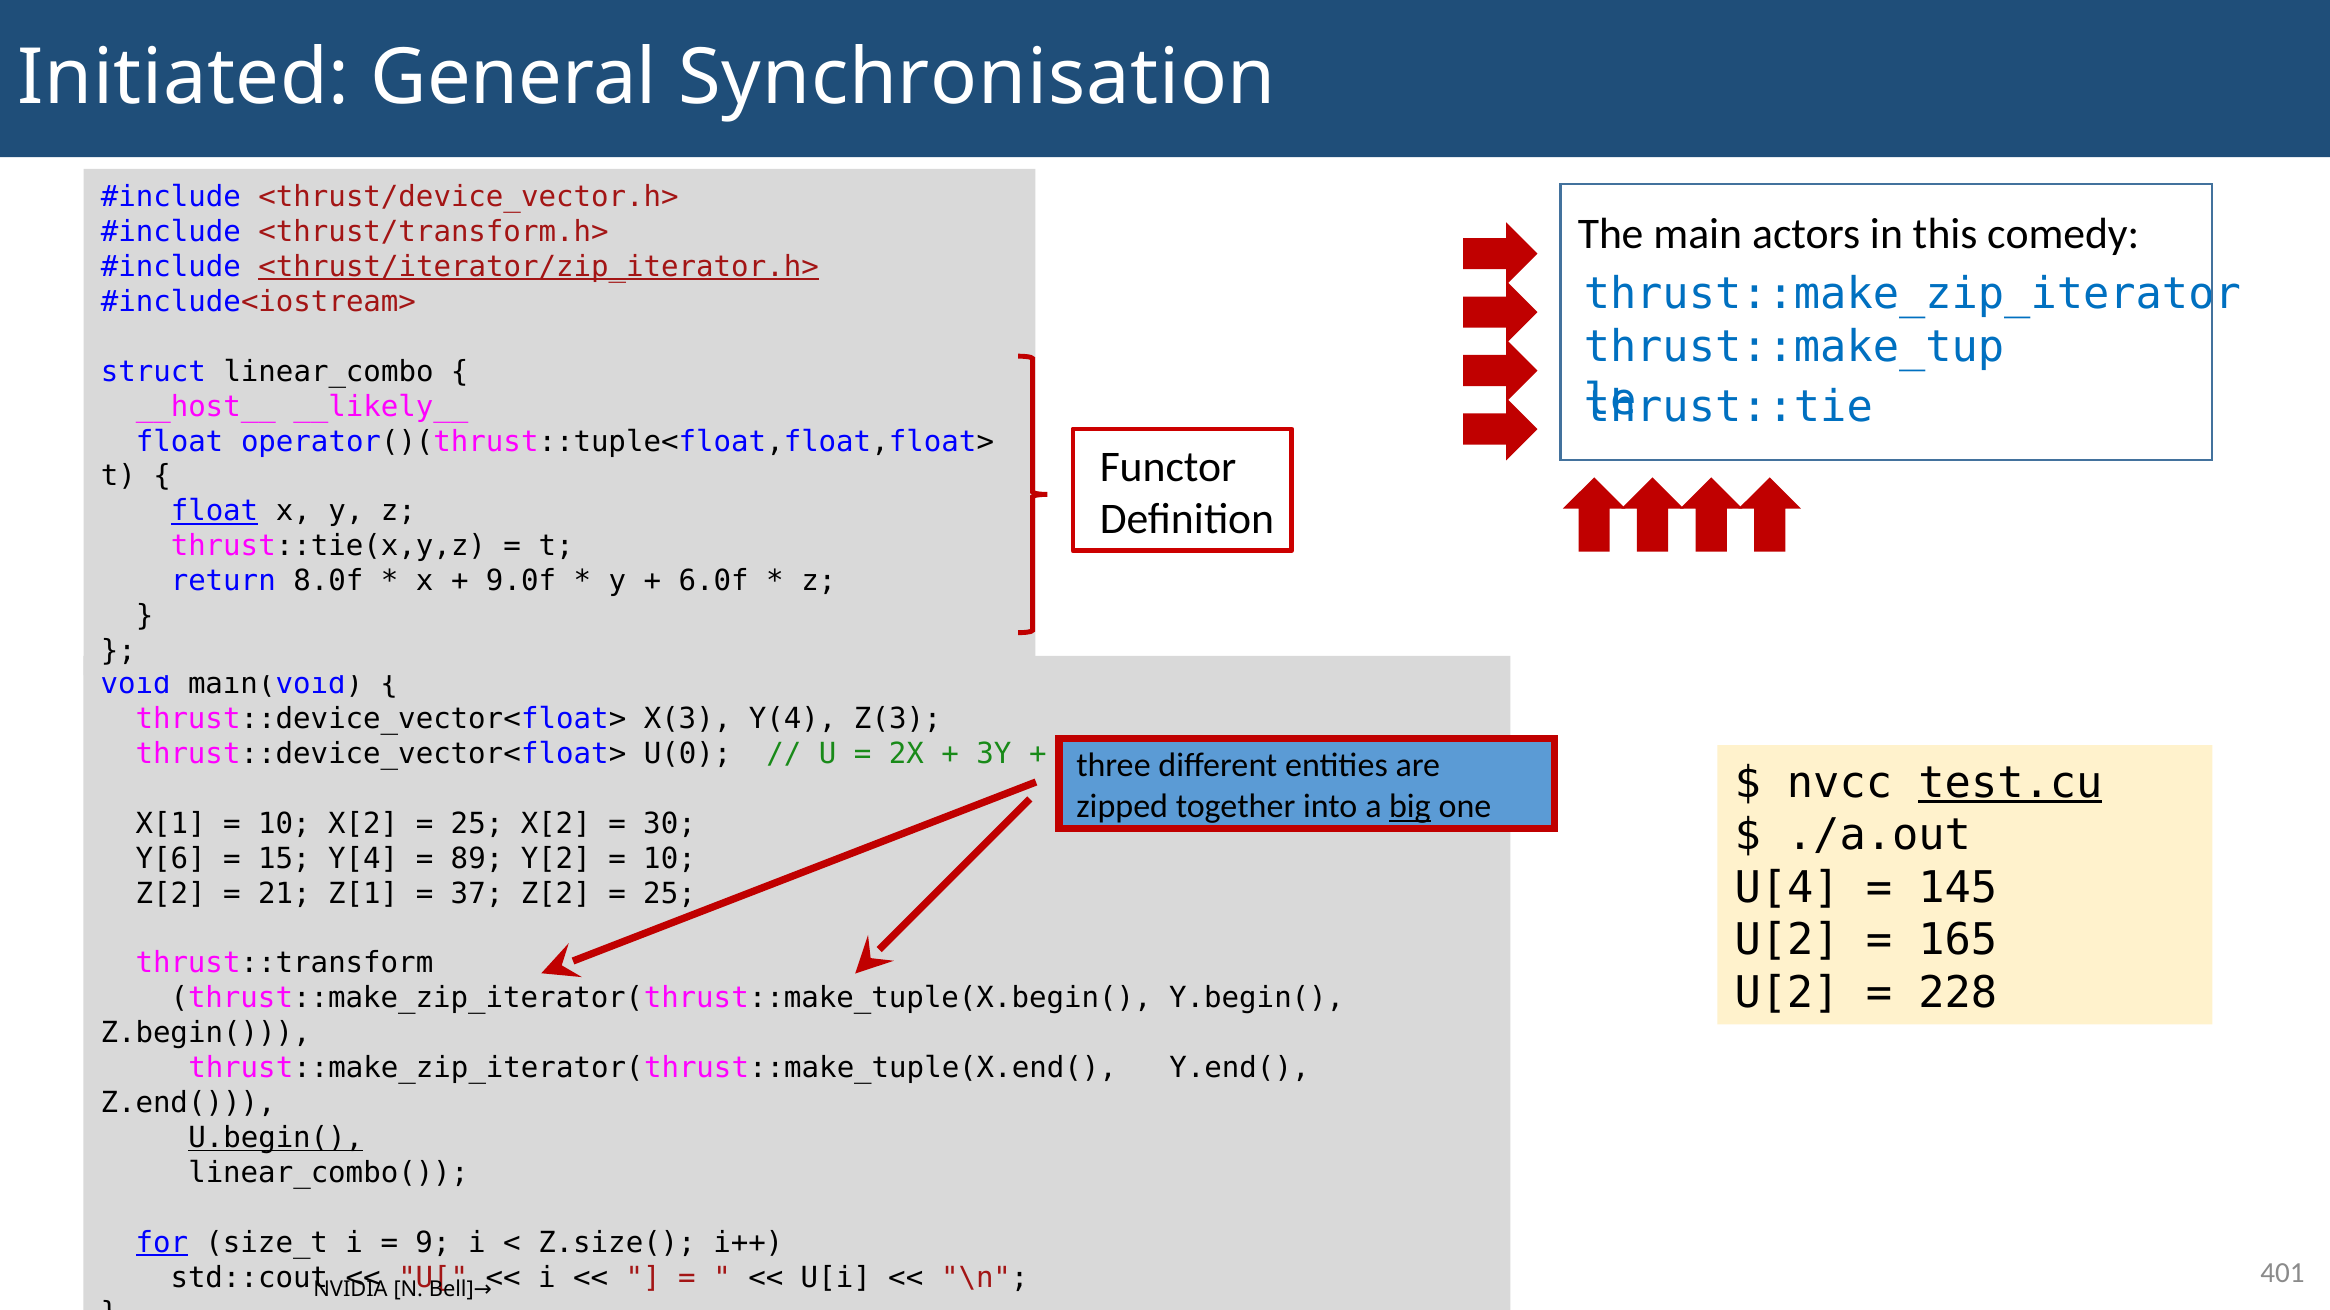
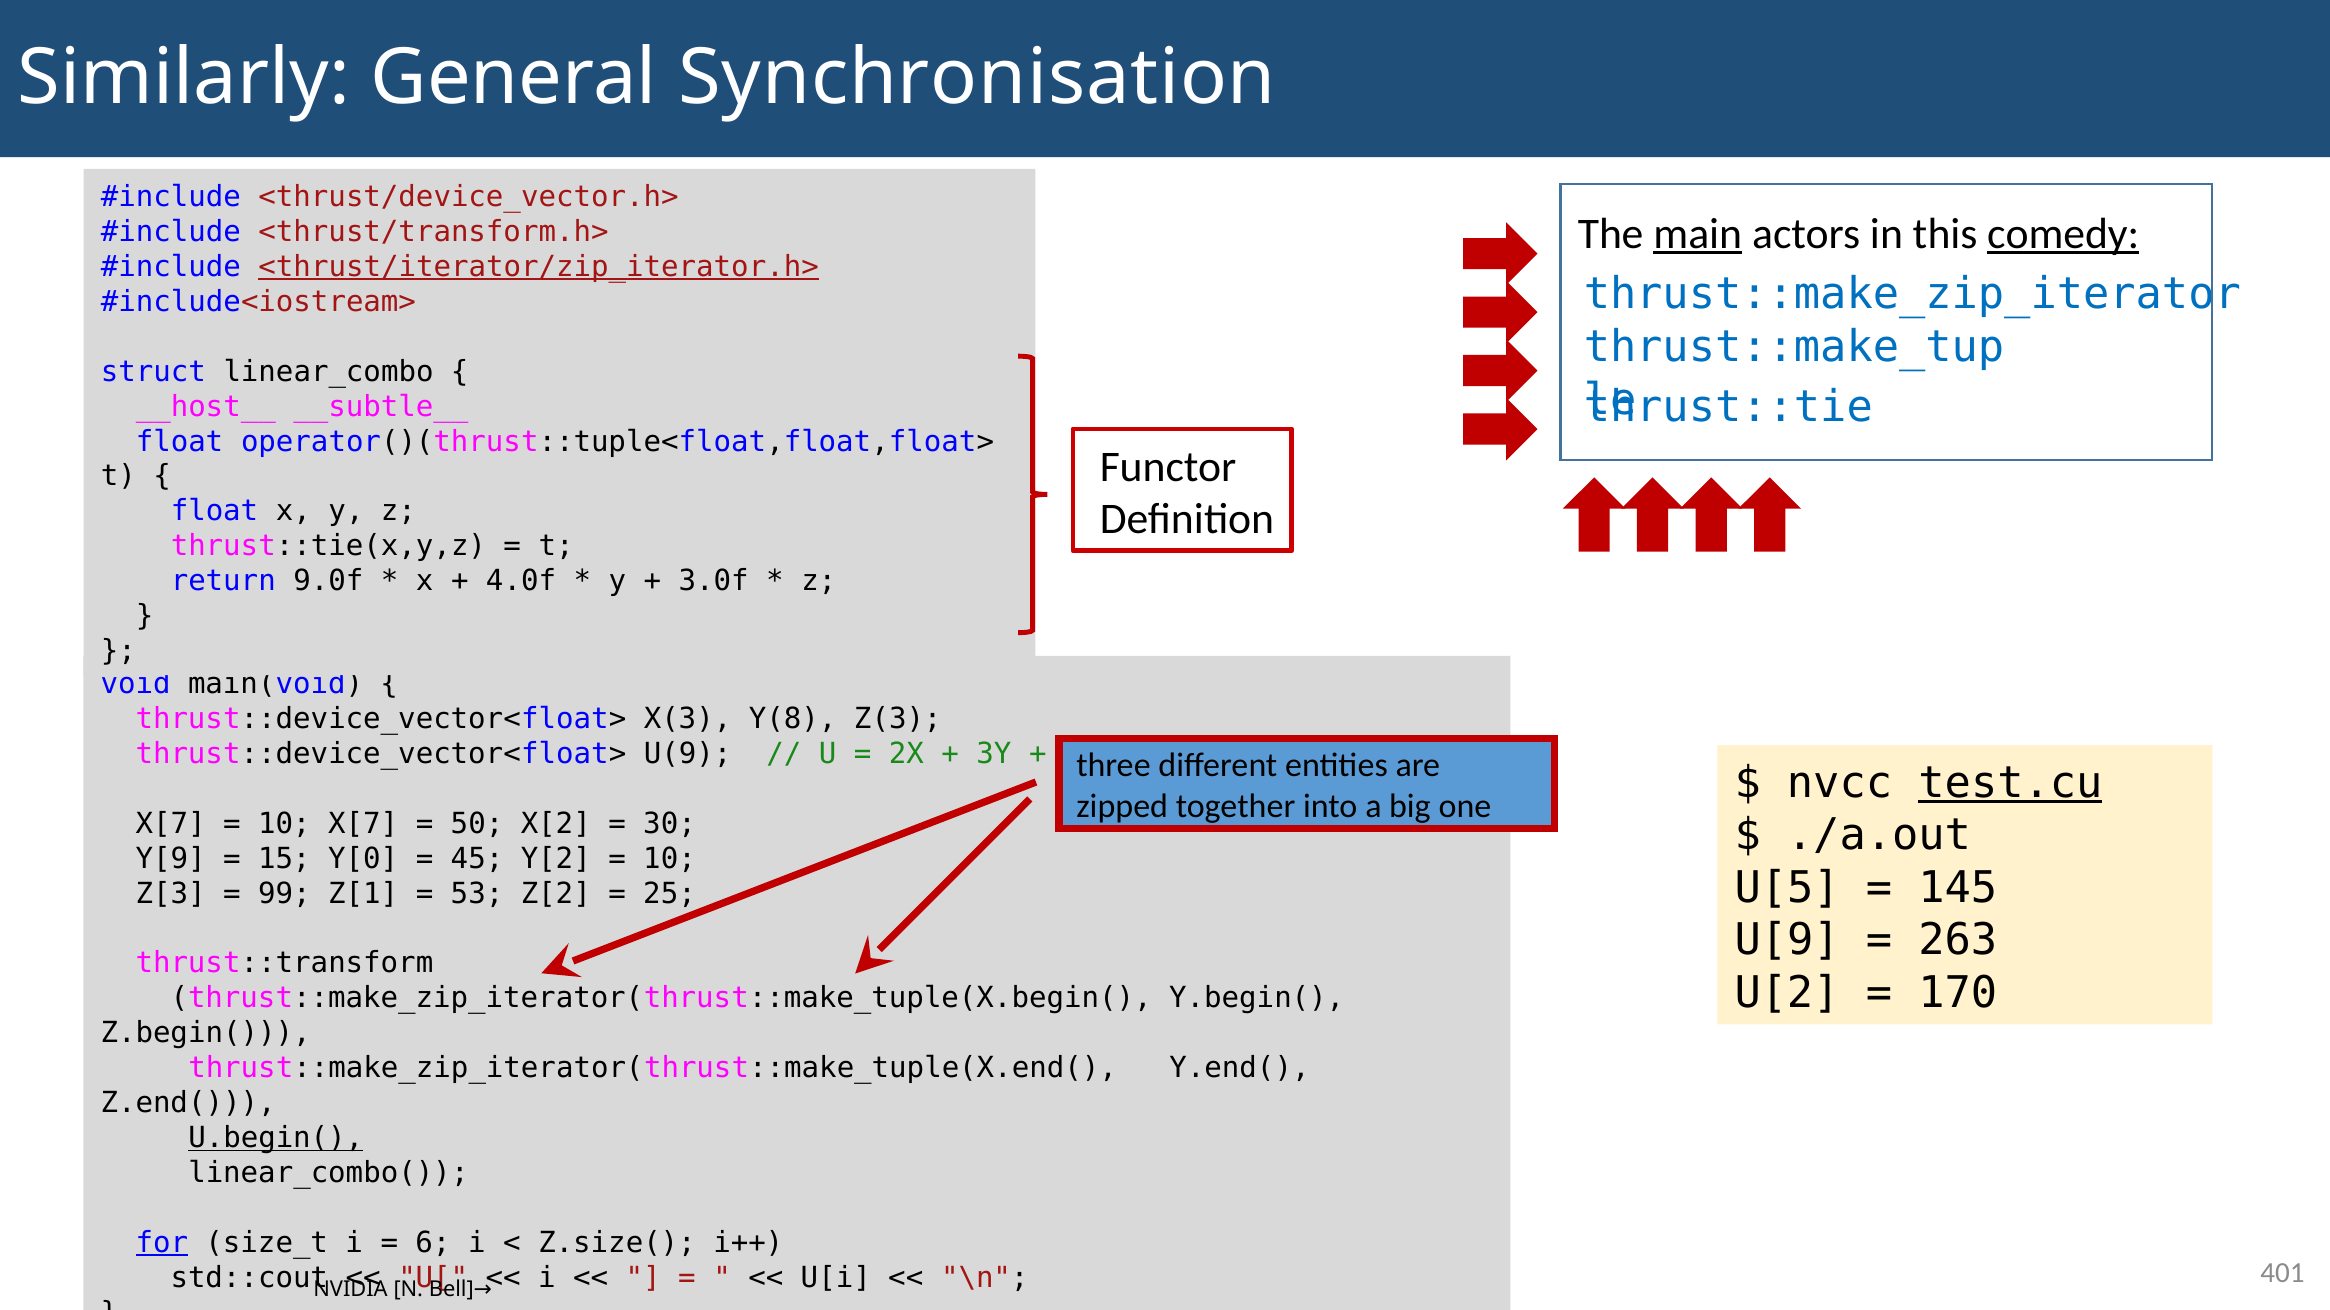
Initiated: Initiated -> Similarly (184, 78)
main underline: none -> present (1698, 234)
comedy underline: none -> present (2063, 234)
__likely__: __likely__ -> __subtle__ (381, 407)
float underline: present -> none (215, 512)
8.0f: 8.0f -> 9.0f (328, 581)
9.0f: 9.0f -> 4.0f (521, 581)
6.0f: 6.0f -> 3.0f (714, 581)
Y(4: Y(4 -> Y(8 (793, 719)
U(0: U(0 -> U(9 (688, 754)
big underline: present -> none (1410, 807)
X[1: X[1 -> X[7 (171, 824)
10 X[2: X[2 -> X[7 (363, 824)
25: 25 -> 50 (477, 824)
Y[6: Y[6 -> Y[9 (171, 859)
Y[4: Y[4 -> Y[0 (363, 859)
89: 89 -> 45 (477, 859)
U[4: U[4 -> U[5 (1787, 888)
Z[2: Z[2 -> Z[3 (171, 894)
21: 21 -> 99 (284, 894)
37: 37 -> 53 (477, 894)
U[2: U[2 -> U[9 (1787, 941)
165: 165 -> 263 (1958, 941)
228: 228 -> 170 (1958, 993)
9: 9 -> 6 (433, 1243)
